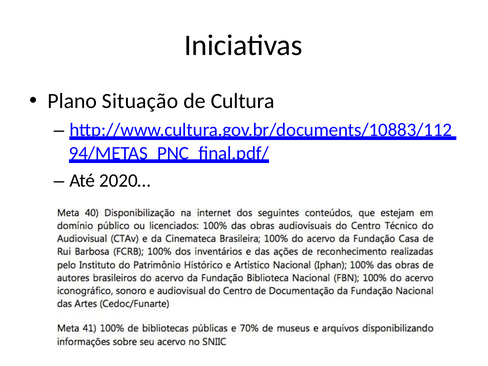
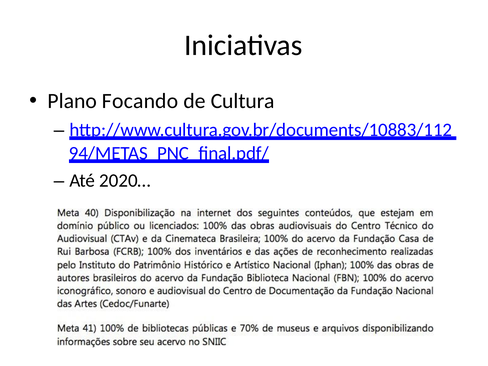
Situação: Situação -> Focando (140, 101)
